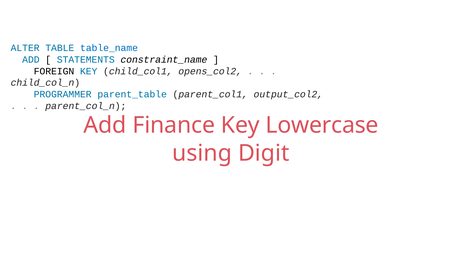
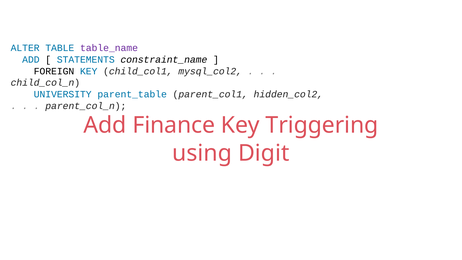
table_name colour: blue -> purple (109, 48)
opens_col2: opens_col2 -> mysql_col2 (210, 71)
PROGRAMMER: PROGRAMMER -> UNIVERSITY (63, 94)
output_col2: output_col2 -> hidden_col2 (288, 94)
Lowercase: Lowercase -> Triggering (322, 125)
